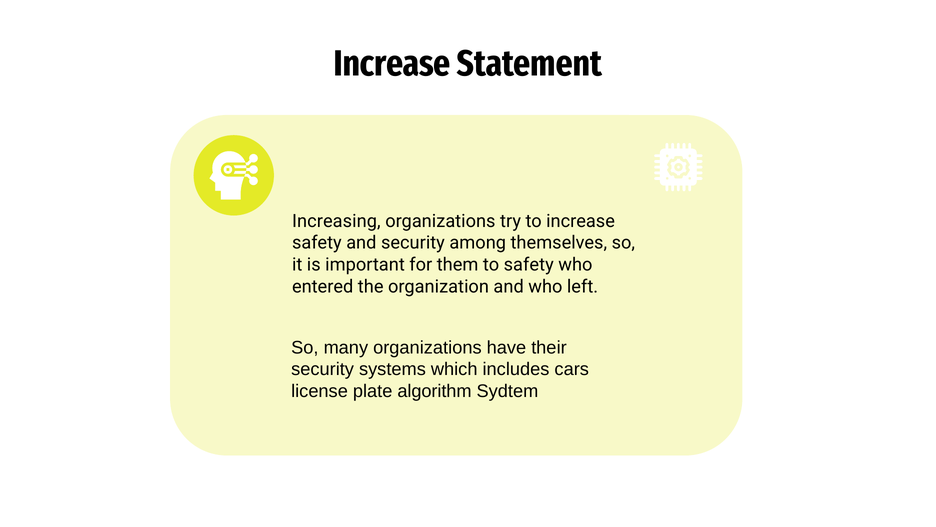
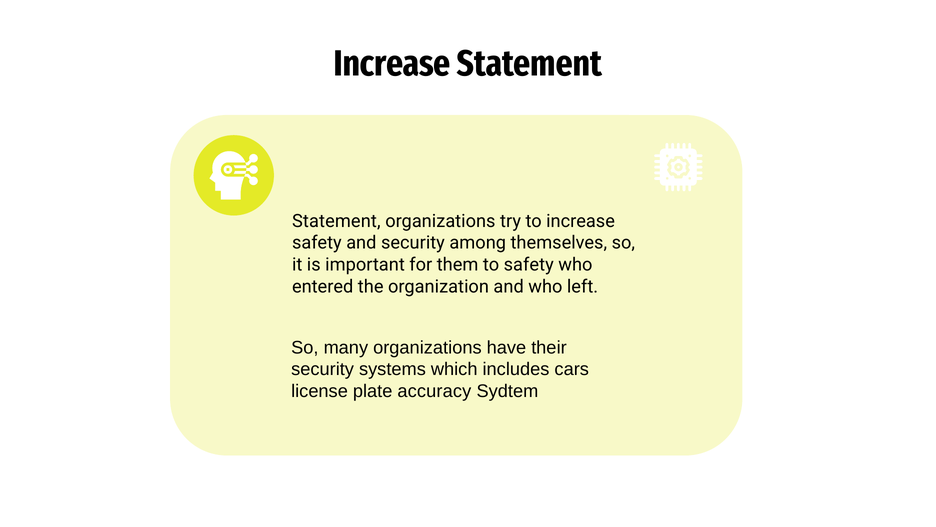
Increasing: Increasing -> Statement (336, 221)
algorithm: algorithm -> accuracy (434, 391)
